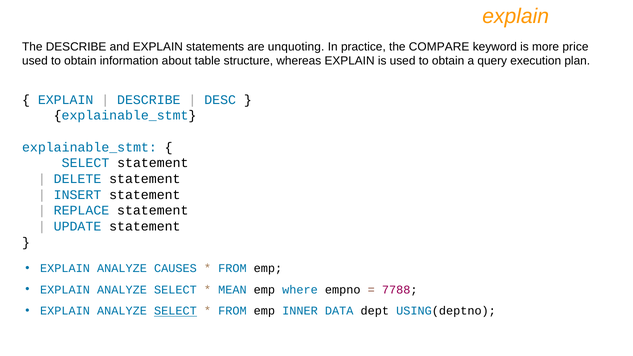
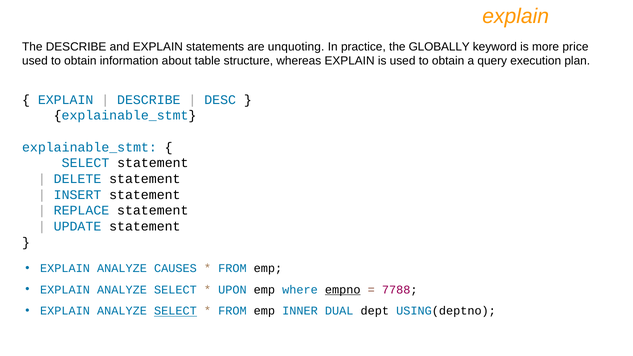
COMPARE: COMPARE -> GLOBALLY (439, 47)
MEAN: MEAN -> UPON (232, 290)
empno underline: none -> present (343, 290)
DATA: DATA -> DUAL (339, 311)
